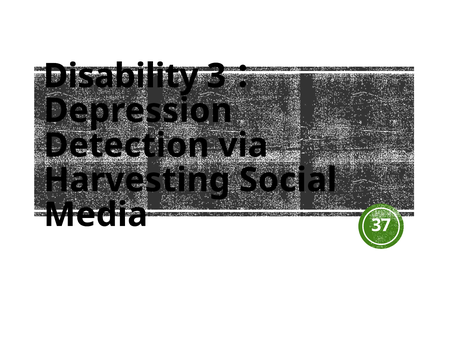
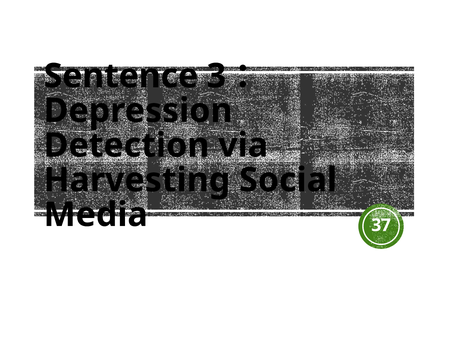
Disability: Disability -> Sentence (121, 76)
